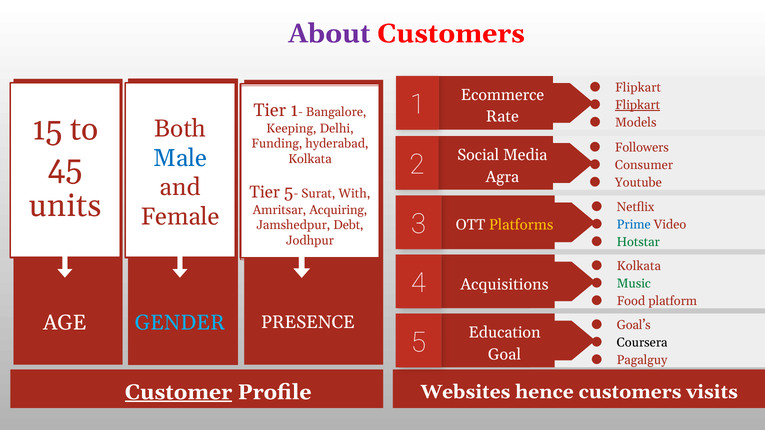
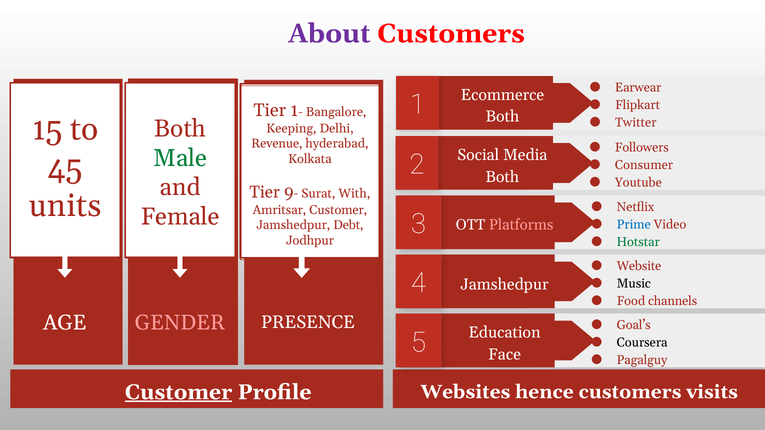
Flipkart: Flipkart -> Earwear (638, 87)
Flipkart underline: present -> none (638, 105)
Rate: Rate -> Both (503, 117)
Models: Models -> Twitter (636, 123)
Funding: Funding -> Revenue (277, 144)
Male colour: blue -> green (180, 158)
Agra: Agra -> Both (502, 177)
Tier 5: 5 -> 9 (289, 193)
Amritsar Acquiring: Acquiring -> Customer (338, 210)
Platforms colour: yellow -> pink (521, 225)
Kolkata: Kolkata -> Website (639, 266)
Music colour: green -> black (634, 284)
Acquisitions: Acquisitions -> Jamshedpur (505, 284)
platform: platform -> channels (673, 301)
GENDER colour: light blue -> pink (180, 323)
Goal: Goal -> Face (504, 355)
